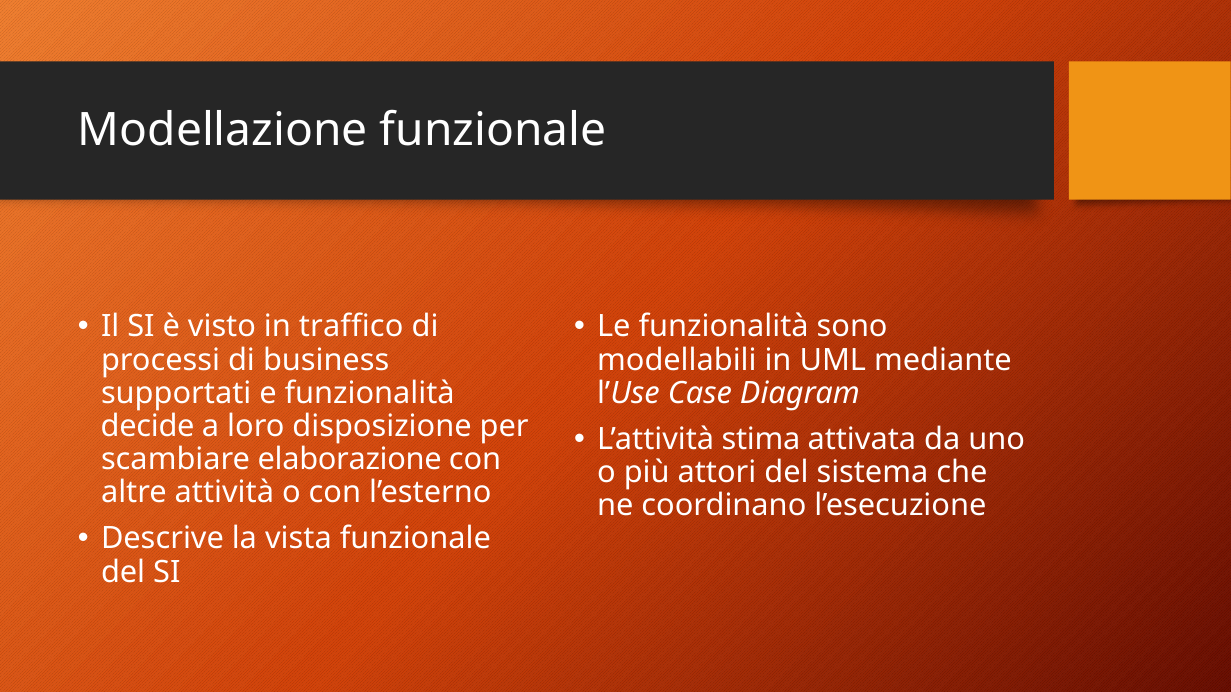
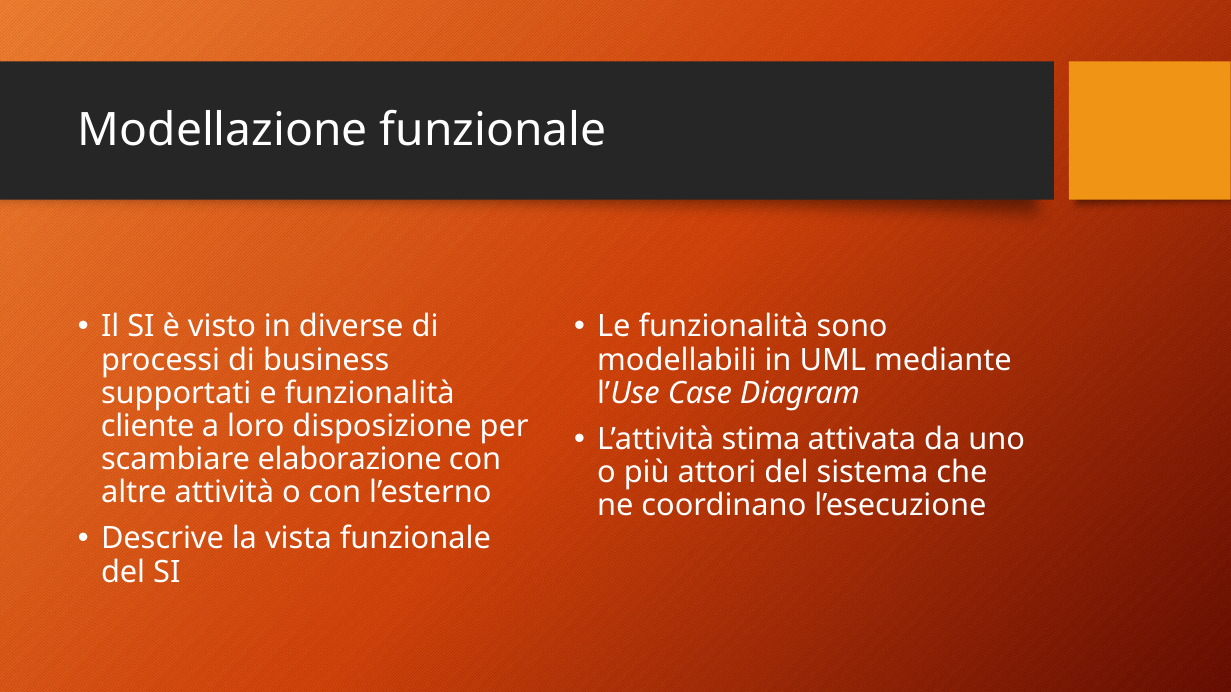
traffico: traffico -> diverse (351, 327)
decide: decide -> cliente (148, 427)
